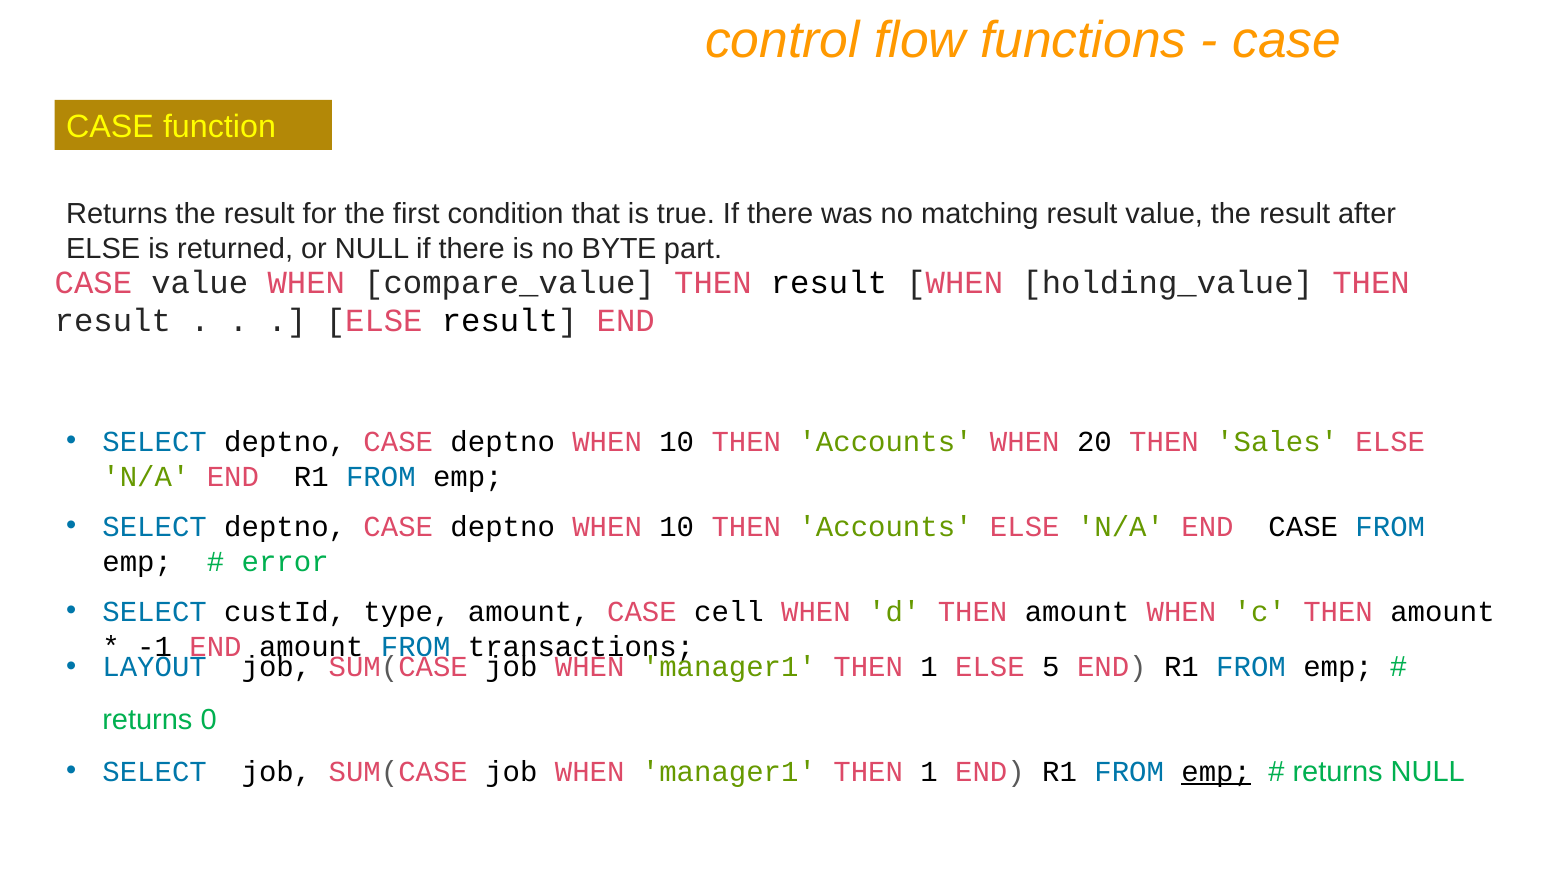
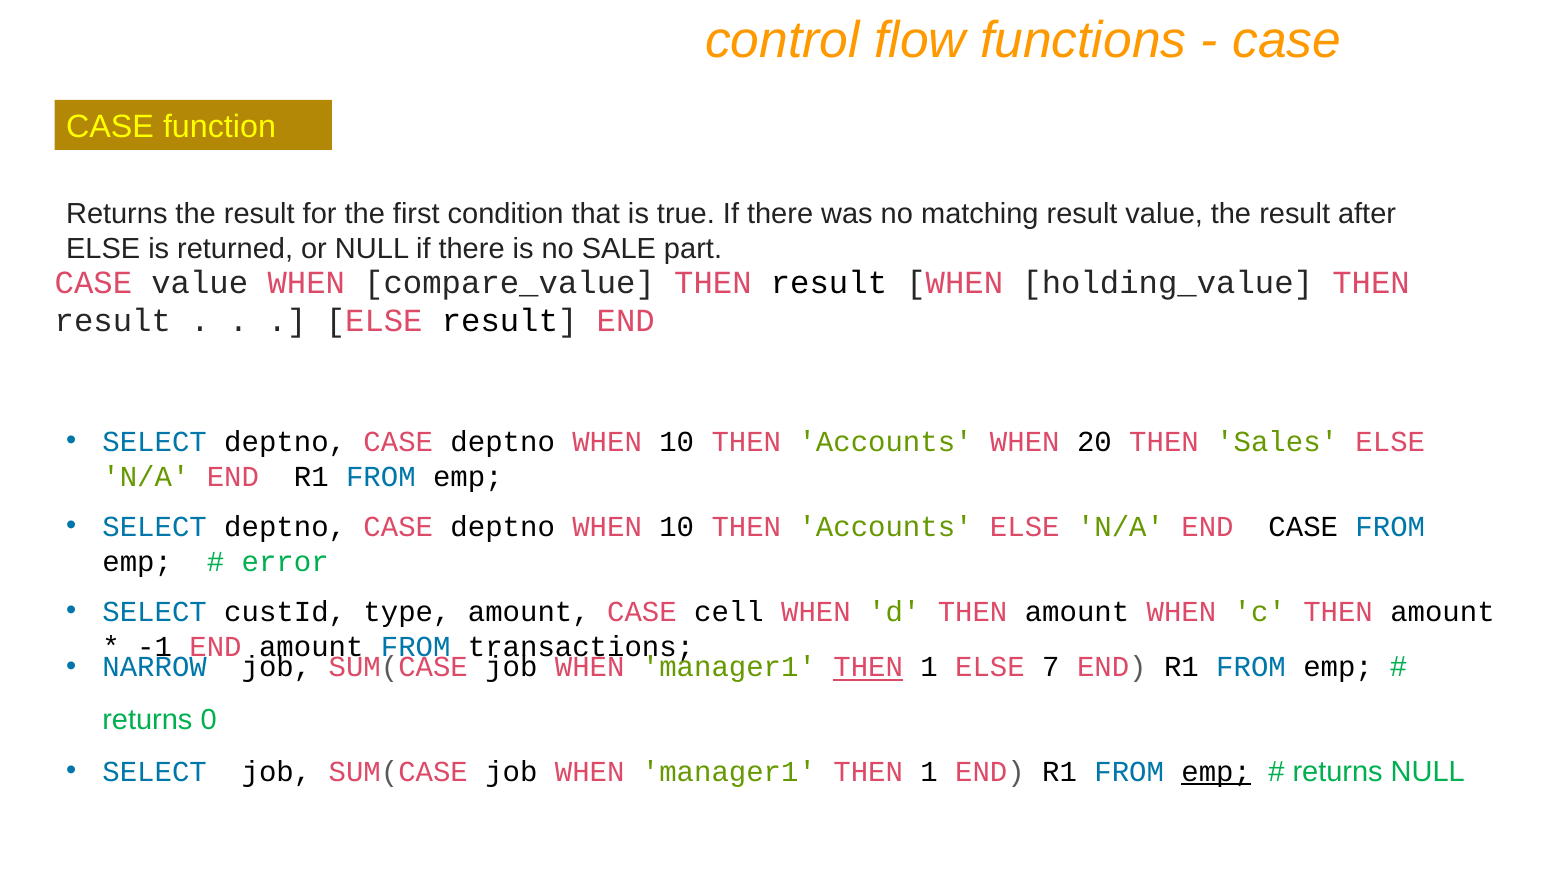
BYTE: BYTE -> SALE (619, 249)
LAYOUT: LAYOUT -> NARROW (155, 667)
THEN underline: none -> present (868, 667)
5: 5 -> 7 (1051, 667)
